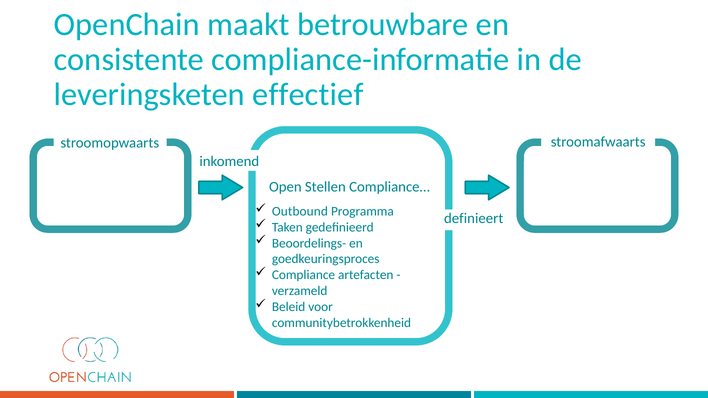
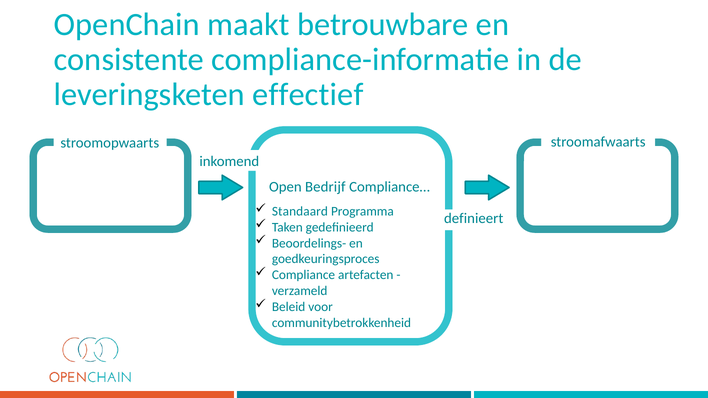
Stellen: Stellen -> Bedrijf (325, 187)
Outbound: Outbound -> Standaard (300, 211)
